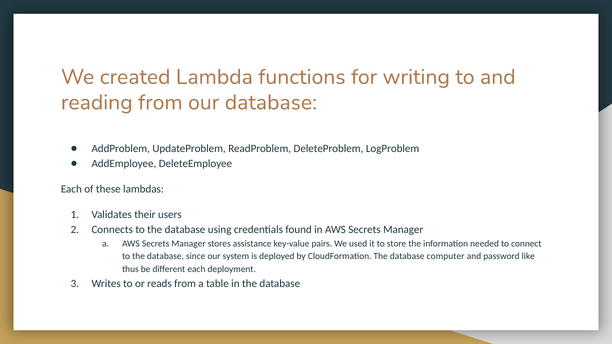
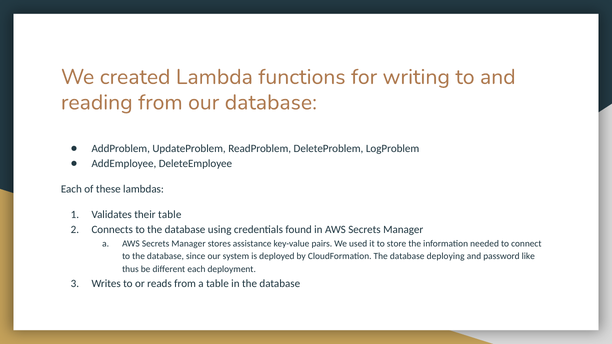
their users: users -> table (170, 215)
computer: computer -> deploying (446, 257)
